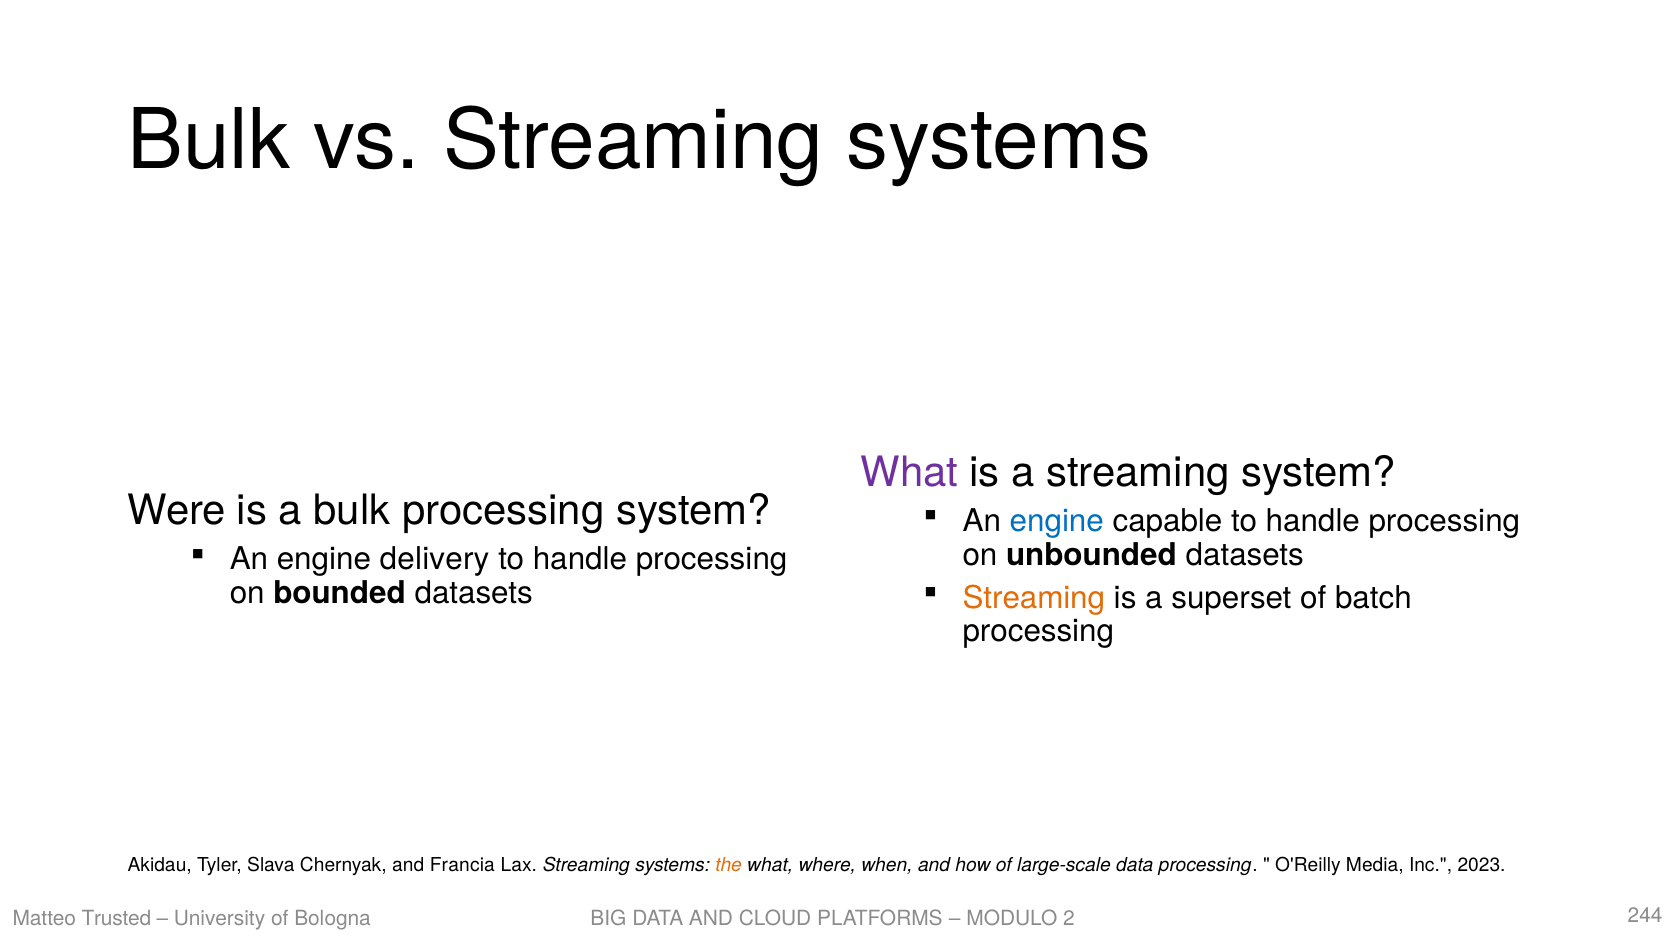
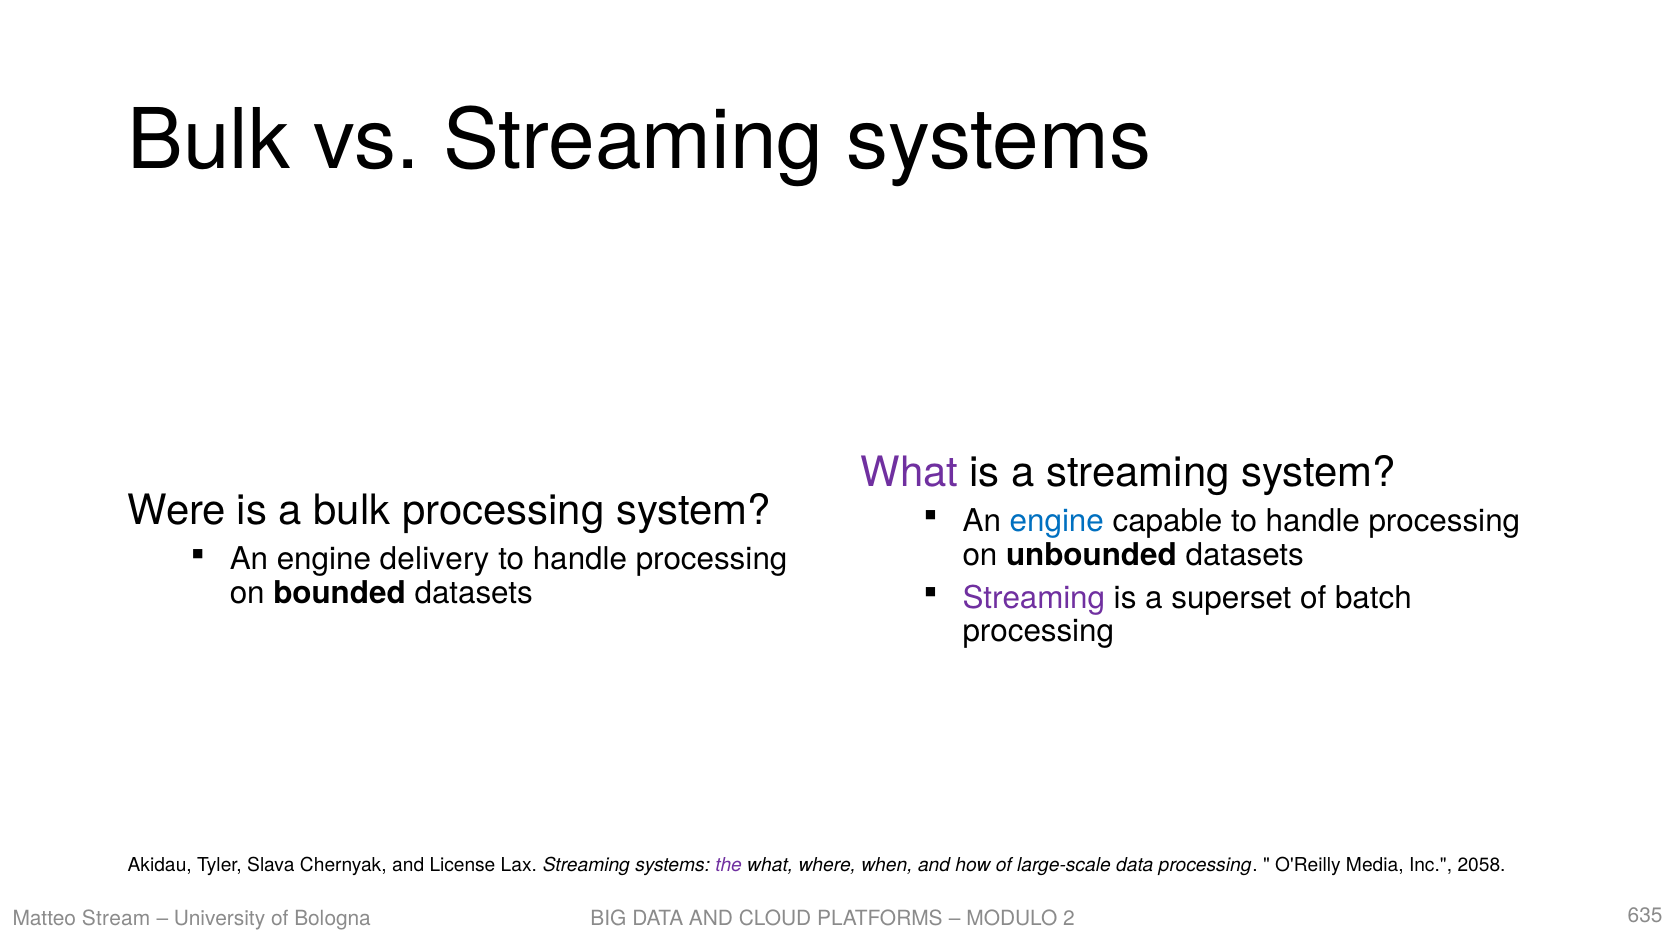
Streaming colour: orange -> purple (1034, 598)
Francia: Francia -> License (462, 866)
the colour: orange -> purple (729, 866)
2023: 2023 -> 2058 (1482, 866)
Trusted: Trusted -> Stream (116, 919)
244: 244 -> 635 (1645, 916)
